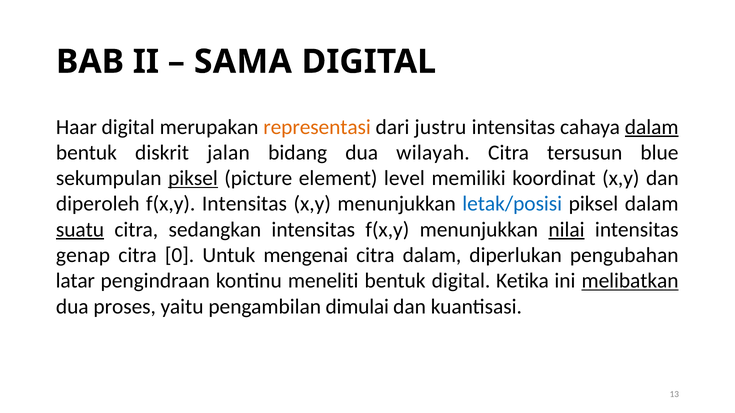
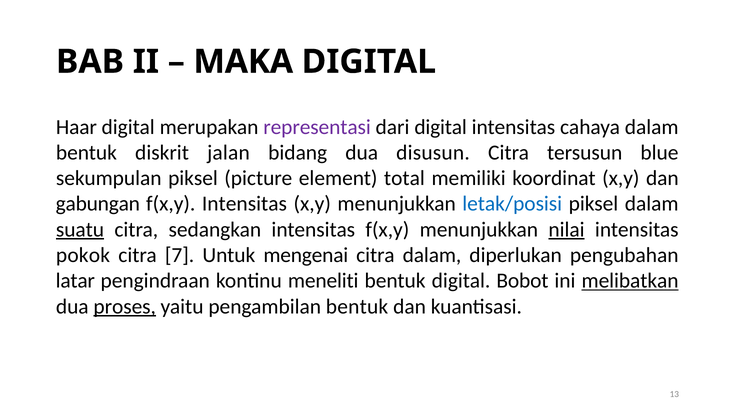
SAMA: SAMA -> MAKA (243, 62)
representasi colour: orange -> purple (317, 127)
dari justru: justru -> digital (441, 127)
dalam underline: present -> none (652, 127)
wilayah: wilayah -> disusun (433, 153)
piksel underline: present -> none (193, 178)
level: level -> total (404, 178)
diperoleh: diperoleh -> gabungan (98, 204)
genap: genap -> pokok (83, 255)
0: 0 -> 7 (180, 255)
Ketika: Ketika -> Bobot (522, 281)
proses underline: none -> present (125, 307)
pengambilan dimulai: dimulai -> bentuk (357, 307)
